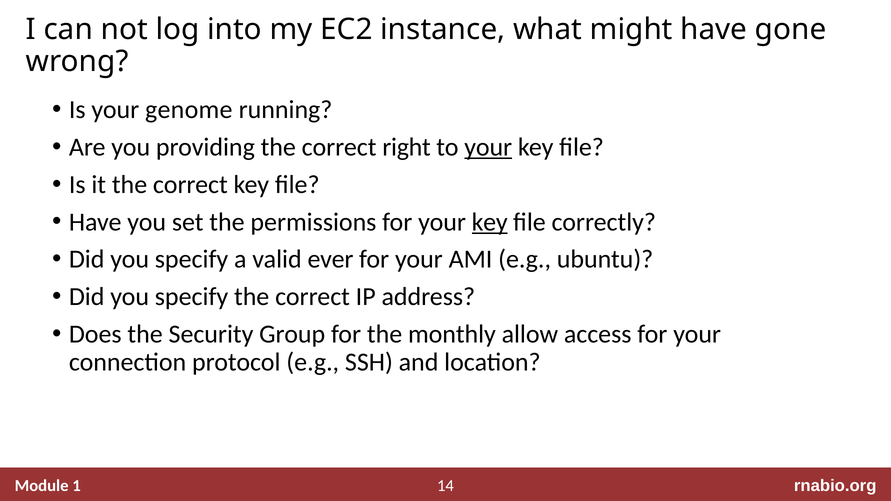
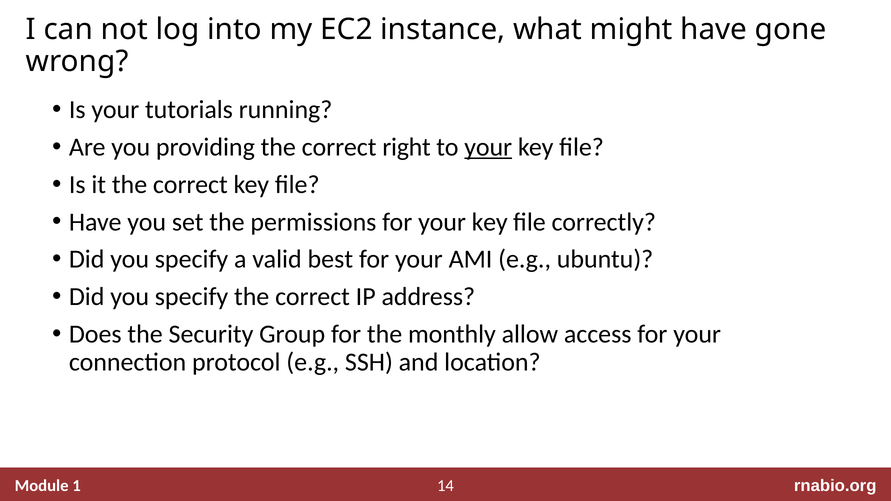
genome: genome -> tutorials (189, 110)
key underline: present -> none (490, 222)
ever: ever -> best (330, 259)
